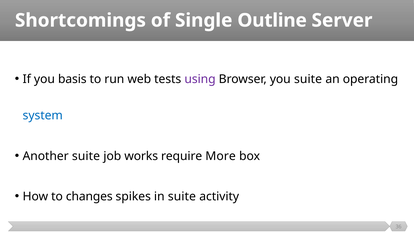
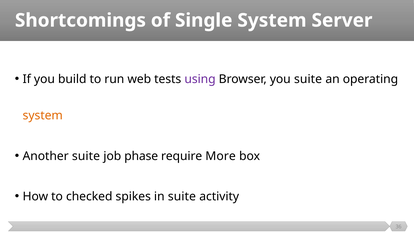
Single Outline: Outline -> System (272, 20)
basis: basis -> build (72, 79)
system colour: blue -> orange (43, 115)
works: works -> phase (141, 156)
changes: changes -> checked (89, 197)
